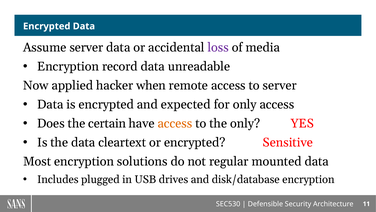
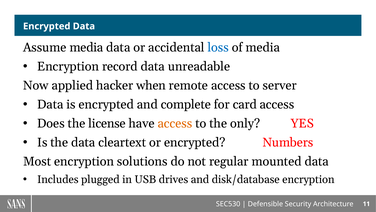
Assume server: server -> media (86, 47)
loss colour: purple -> blue (218, 47)
expected: expected -> complete (186, 104)
for only: only -> card (245, 104)
certain: certain -> license (107, 123)
Sensitive: Sensitive -> Numbers (288, 142)
